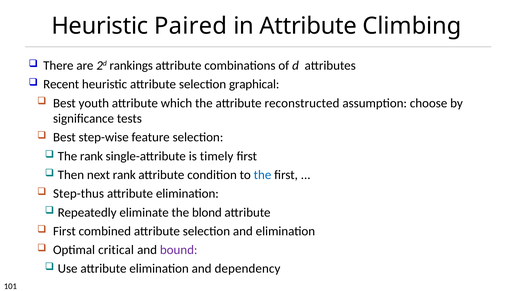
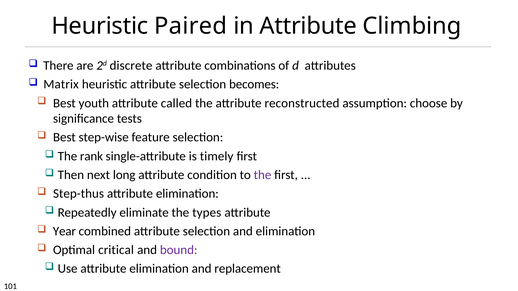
rankings: rankings -> discrete (131, 66)
Recent: Recent -> Matrix (61, 84)
graphical: graphical -> becomes (254, 84)
which: which -> called (176, 103)
next rank: rank -> long (124, 175)
the colour: blue -> purple (263, 175)
blond: blond -> types (207, 213)
First: First -> Year (64, 231)
dependency: dependency -> replacement (248, 269)
